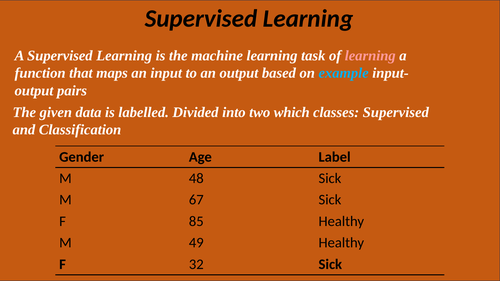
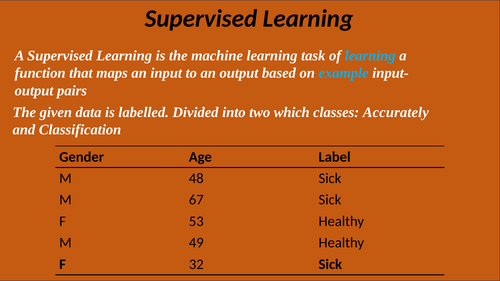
learning colour: pink -> light blue (370, 56)
classes Supervised: Supervised -> Accurately (396, 112)
85: 85 -> 53 (196, 221)
